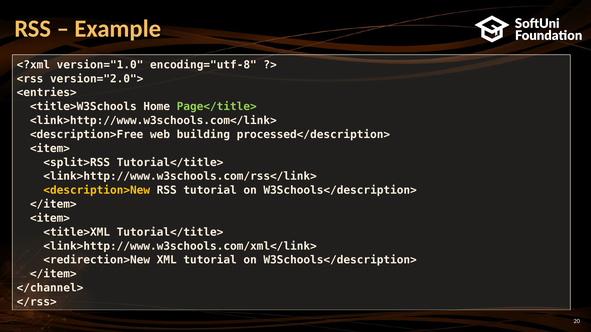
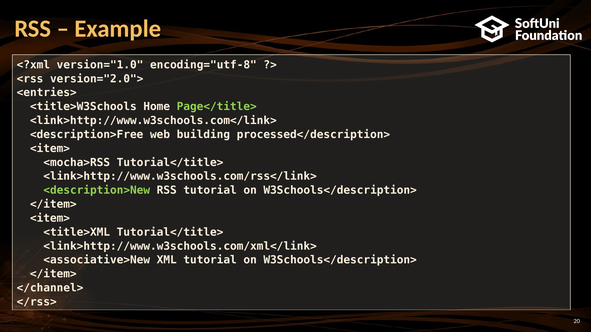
<split>RSS: <split>RSS -> <mocha>RSS (77, 163)
<description>New colour: yellow -> light green (97, 191)
<redirection>New: <redirection>New -> <associative>New (97, 260)
